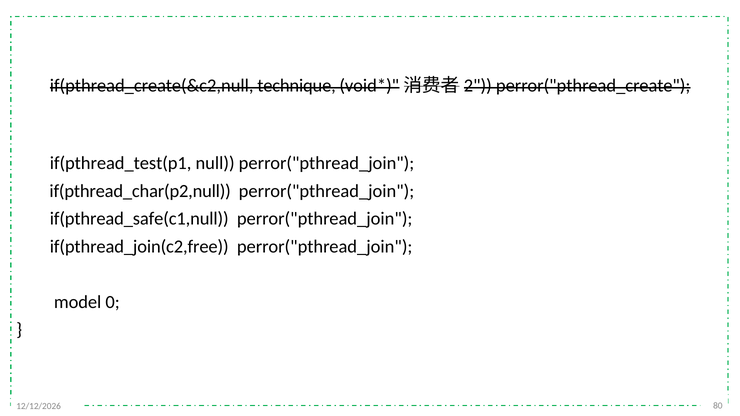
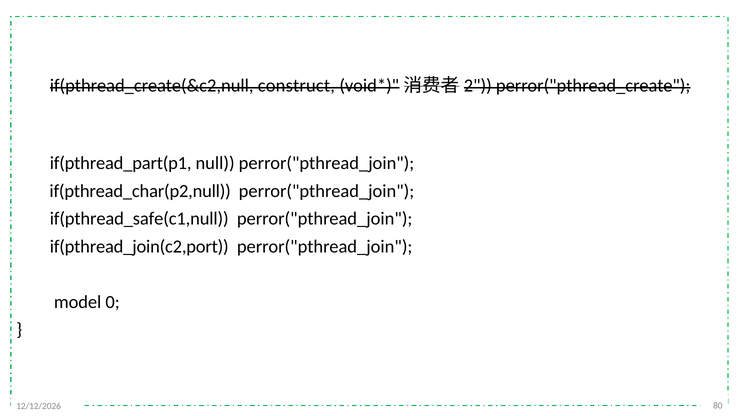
technique: technique -> construct (296, 86)
if(pthread_test(p1: if(pthread_test(p1 -> if(pthread_part(p1 (121, 163)
if(pthread_join(c2,free: if(pthread_join(c2,free -> if(pthread_join(c2,port (139, 247)
